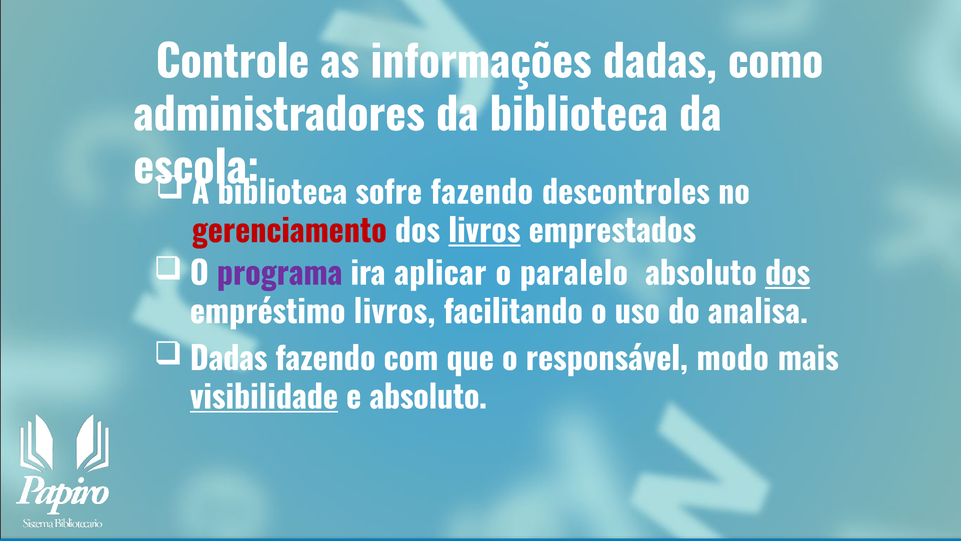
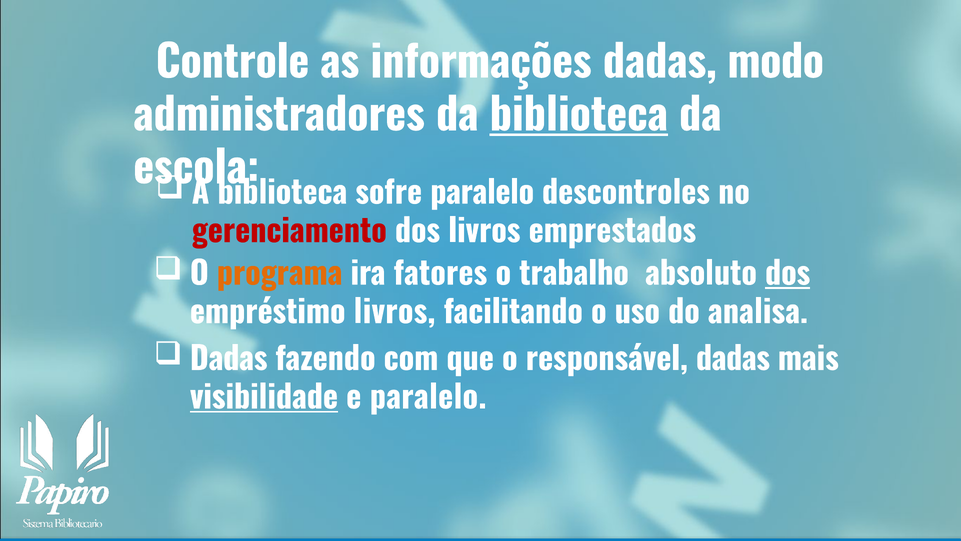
como: como -> modo (776, 63)
biblioteca underline: none -> present (579, 116)
sofre fazendo: fazendo -> paralelo (482, 193)
livros underline: present -> none (484, 231)
programa colour: purple -> orange (280, 274)
aplicar: aplicar -> fatores (440, 274)
paralelo: paralelo -> trabalho (574, 274)
responsável modo: modo -> dadas (733, 359)
e absoluto: absoluto -> paralelo (428, 398)
